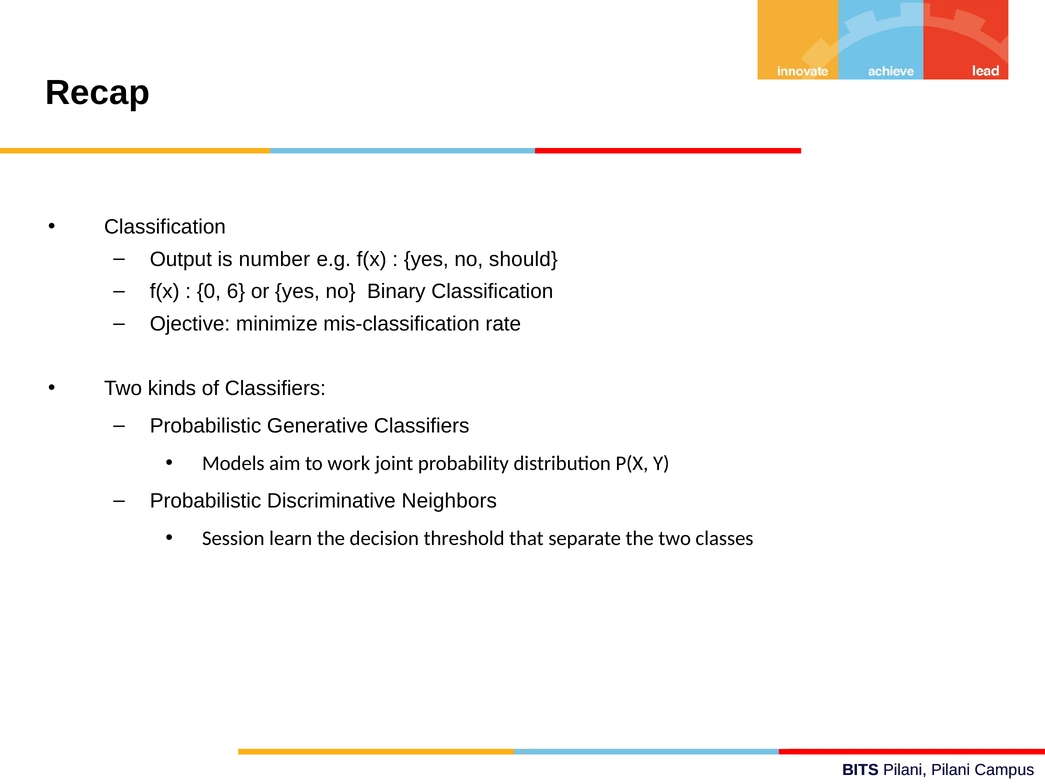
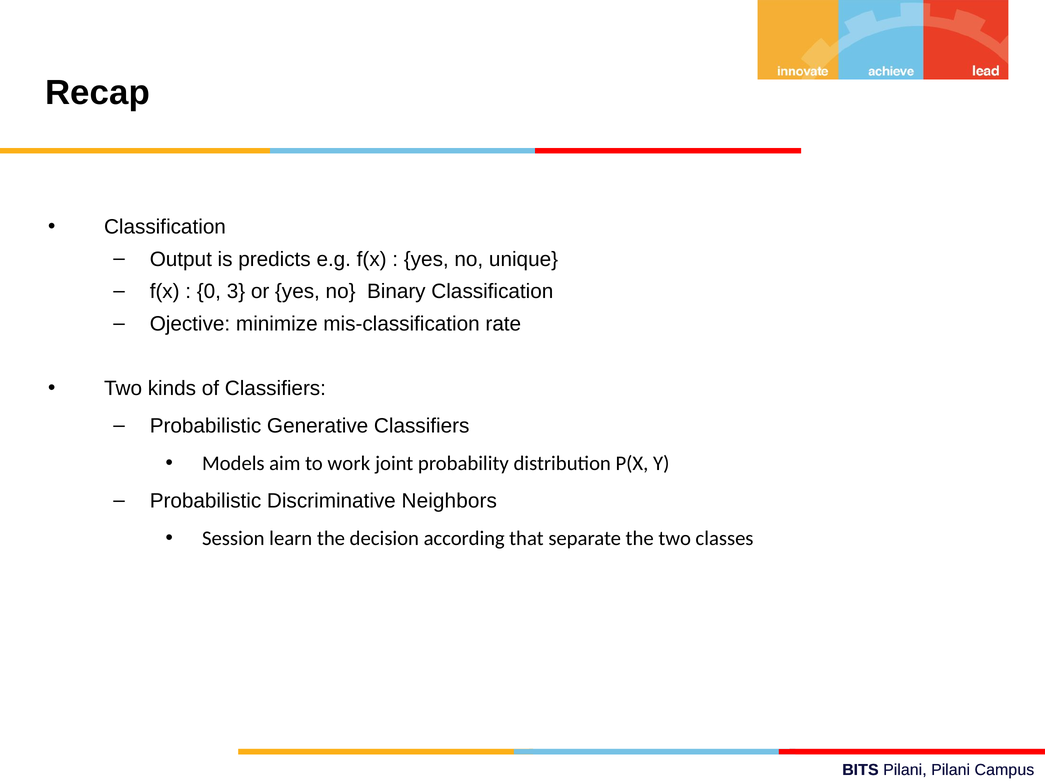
number: number -> predicts (274, 259)
should: should -> unique (524, 259)
6: 6 -> 3 (236, 291)
threshold: threshold -> according (464, 538)
